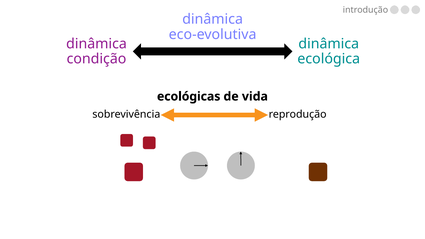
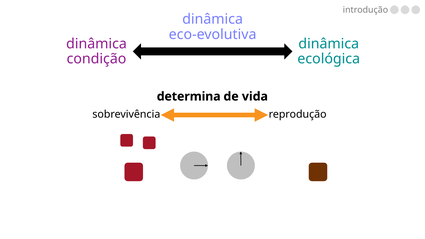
ecológicas: ecológicas -> determina (189, 96)
